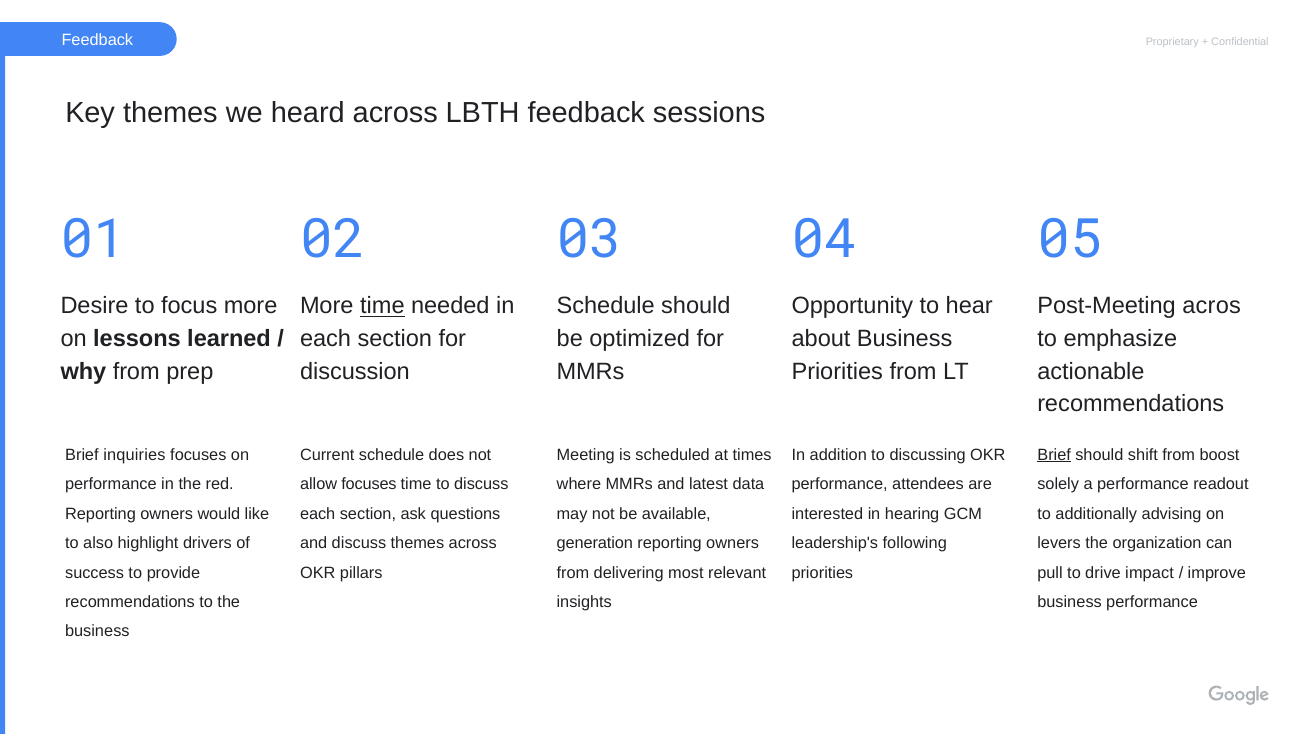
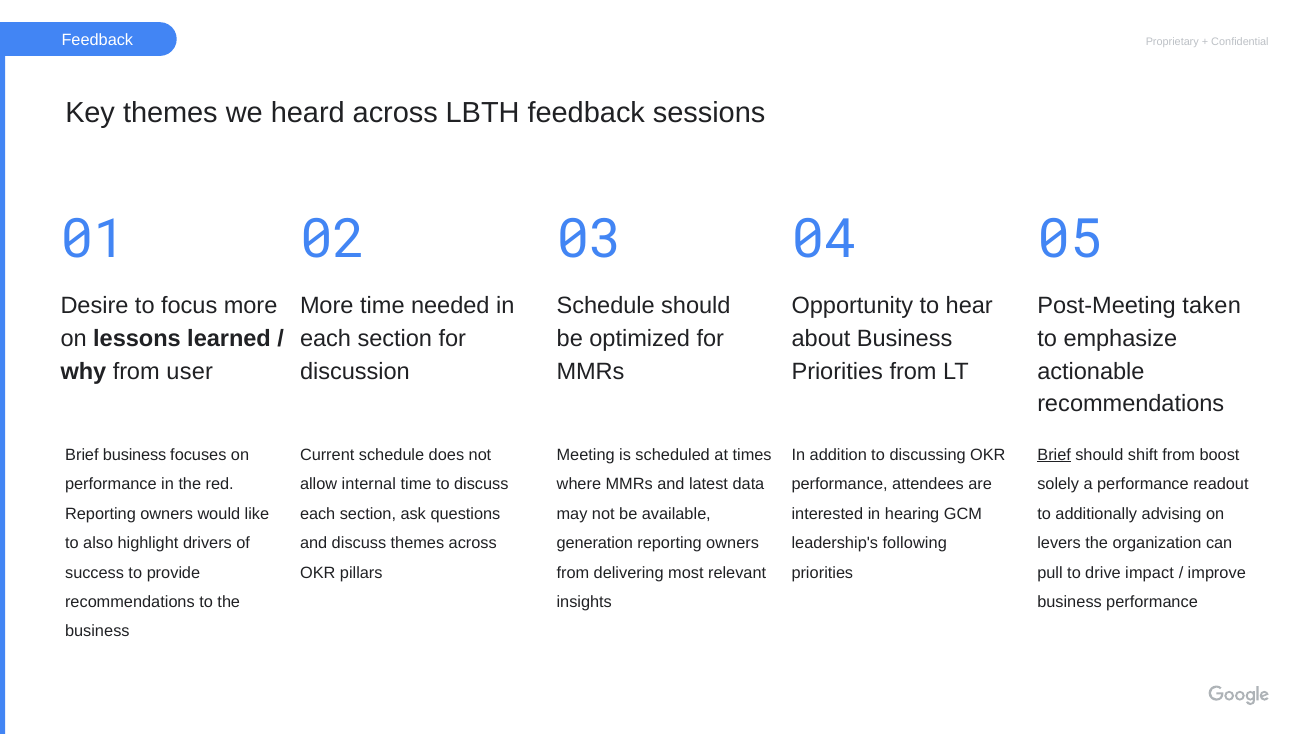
time underline: present -> none (382, 306)
acros: acros -> taken (1212, 306)
prep: prep -> user (190, 371)
Brief inquiries: inquiries -> business (135, 455)
allow focuses: focuses -> internal (369, 484)
